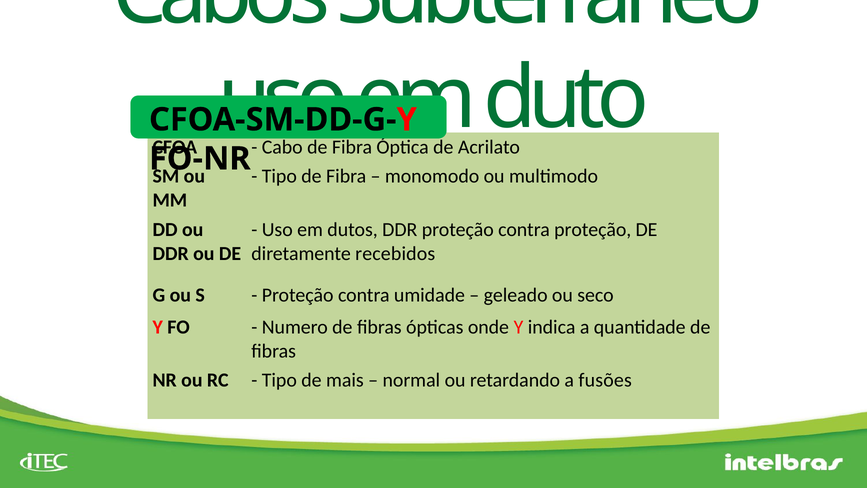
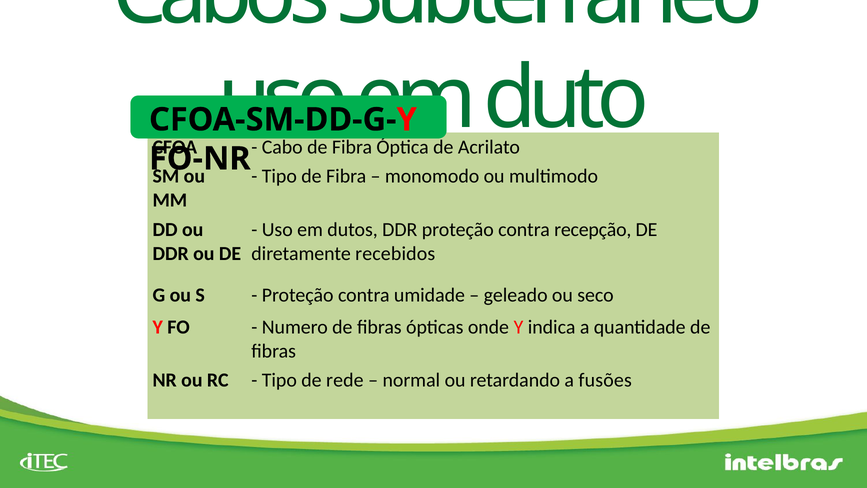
contra proteção: proteção -> recepção (593, 229)
mais: mais -> rede (345, 380)
